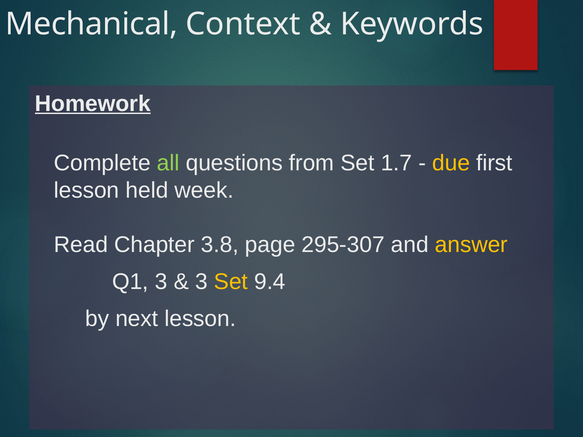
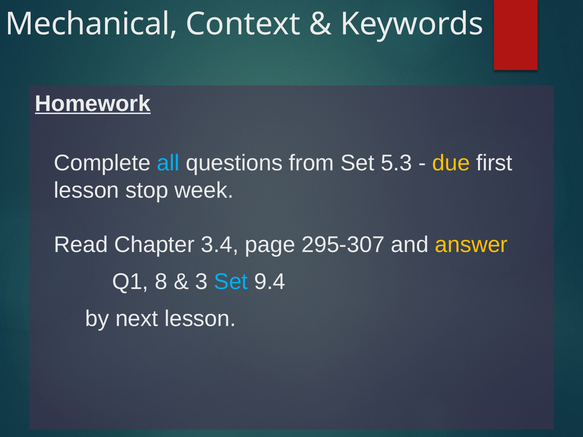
all colour: light green -> light blue (168, 163)
1.7: 1.7 -> 5.3 (396, 163)
held: held -> stop (147, 190)
3.8: 3.8 -> 3.4 (220, 245)
Q1 3: 3 -> 8 (161, 282)
Set colour: yellow -> light blue (231, 282)
